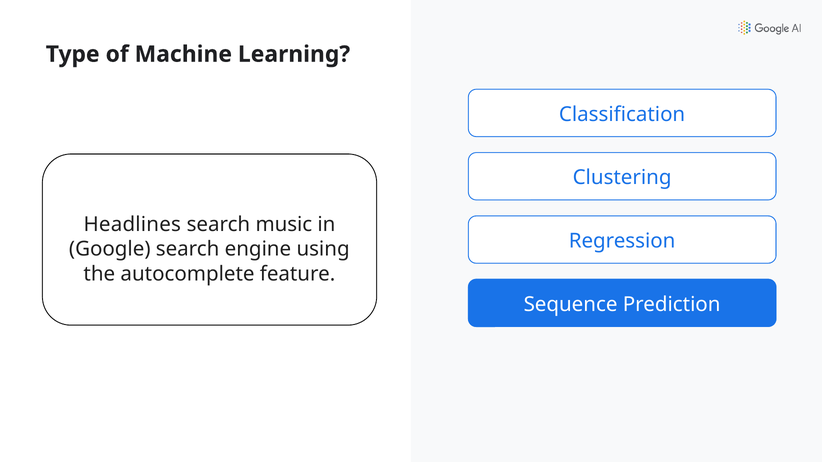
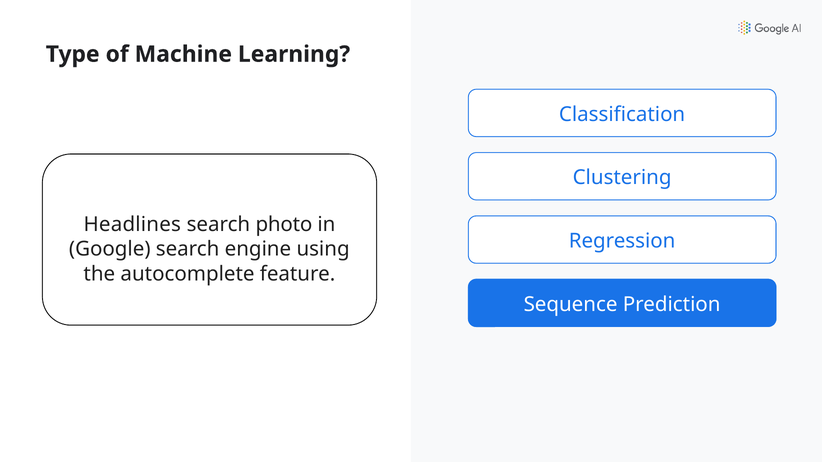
music: music -> photo (284, 225)
